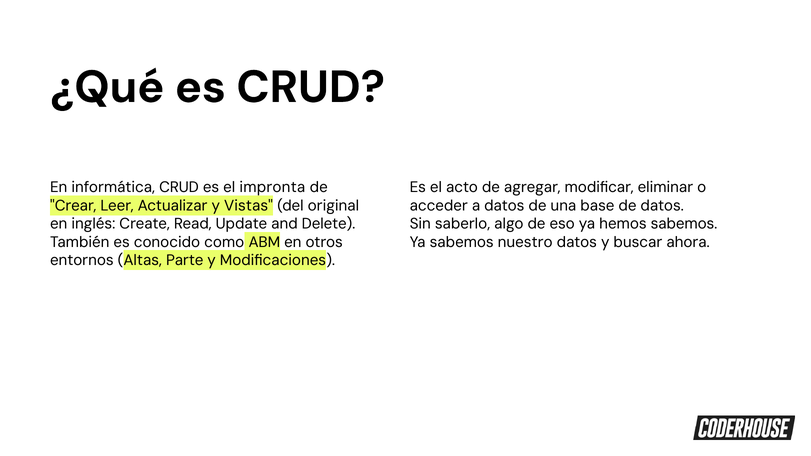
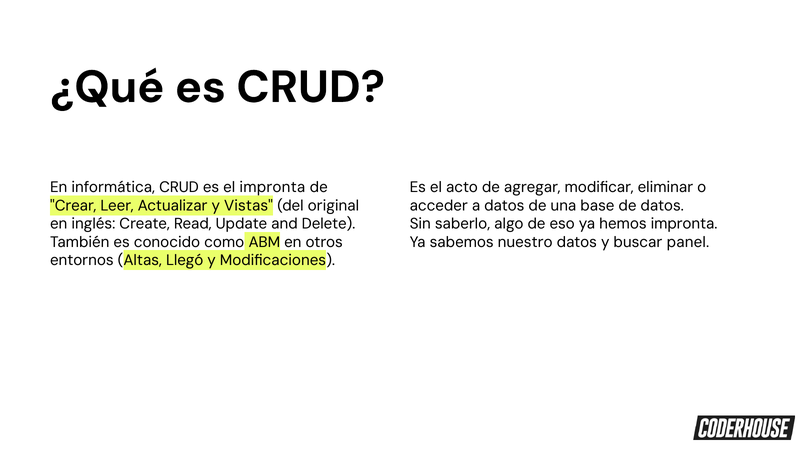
hemos sabemos: sabemos -> impronta (684, 224)
ahora: ahora -> panel (688, 242)
Parte: Parte -> Llegó (185, 260)
